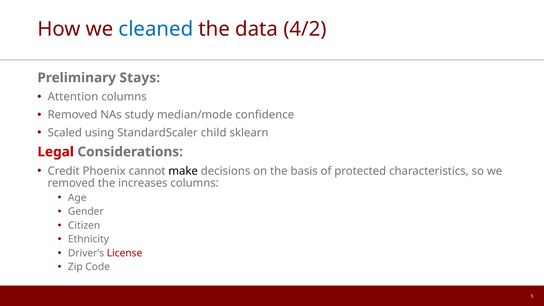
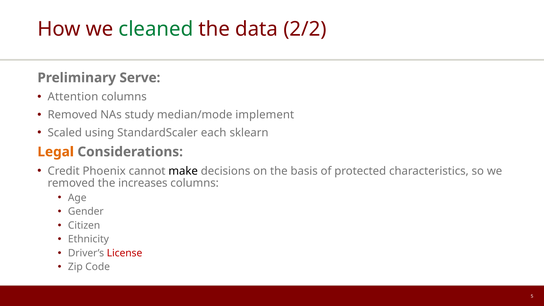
cleaned colour: blue -> green (156, 29)
4/2: 4/2 -> 2/2 (305, 29)
Stays: Stays -> Serve (140, 78)
confidence: confidence -> implement (265, 115)
child: child -> each (214, 133)
Legal colour: red -> orange (56, 152)
